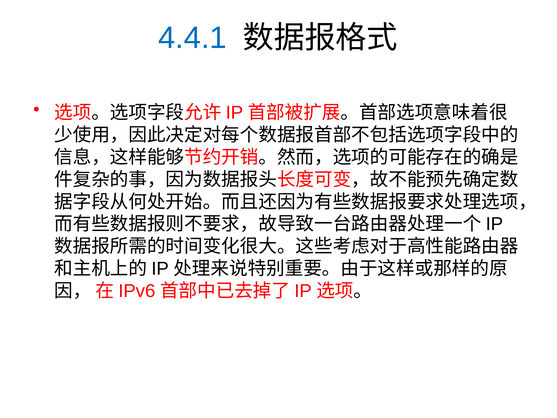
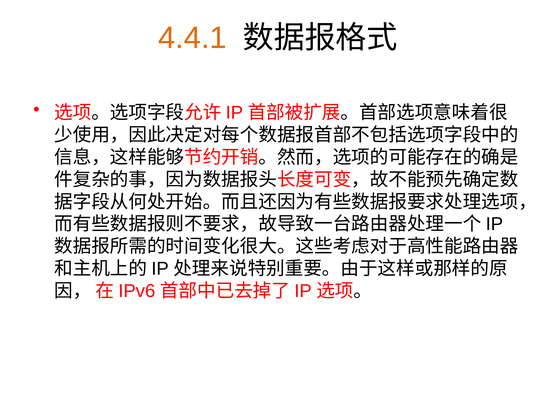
4.4.1 colour: blue -> orange (192, 38)
